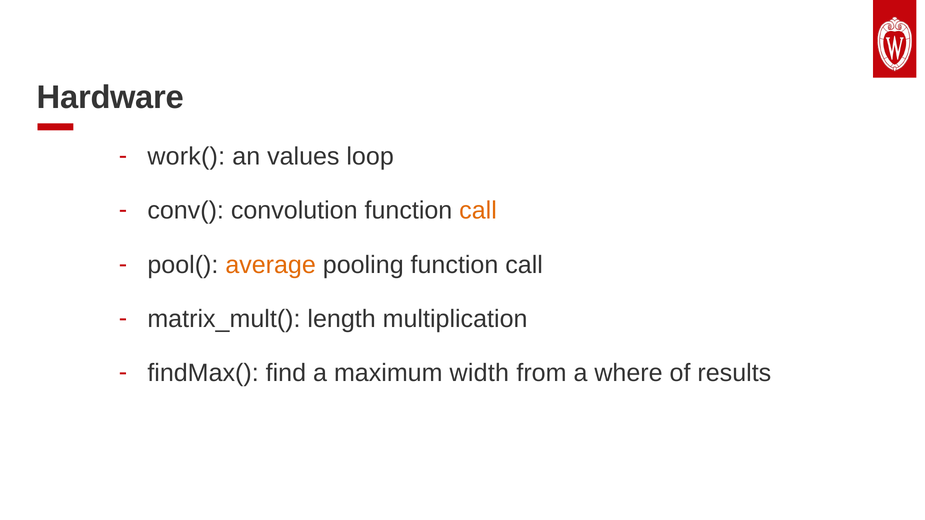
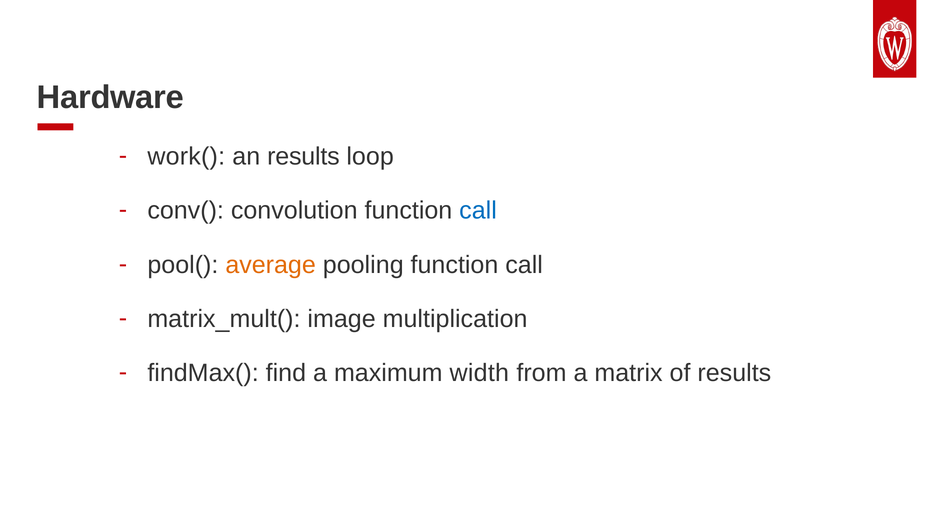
an values: values -> results (303, 157)
call colour: orange -> blue (478, 211)
length: length -> image (342, 319)
where: where -> matrix (629, 373)
